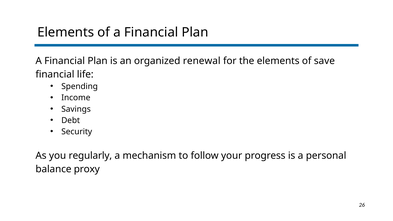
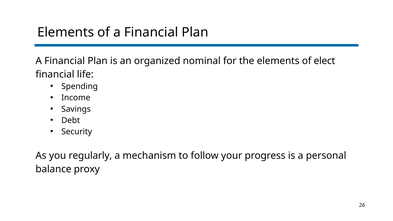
renewal: renewal -> nominal (202, 61)
save: save -> elect (324, 61)
